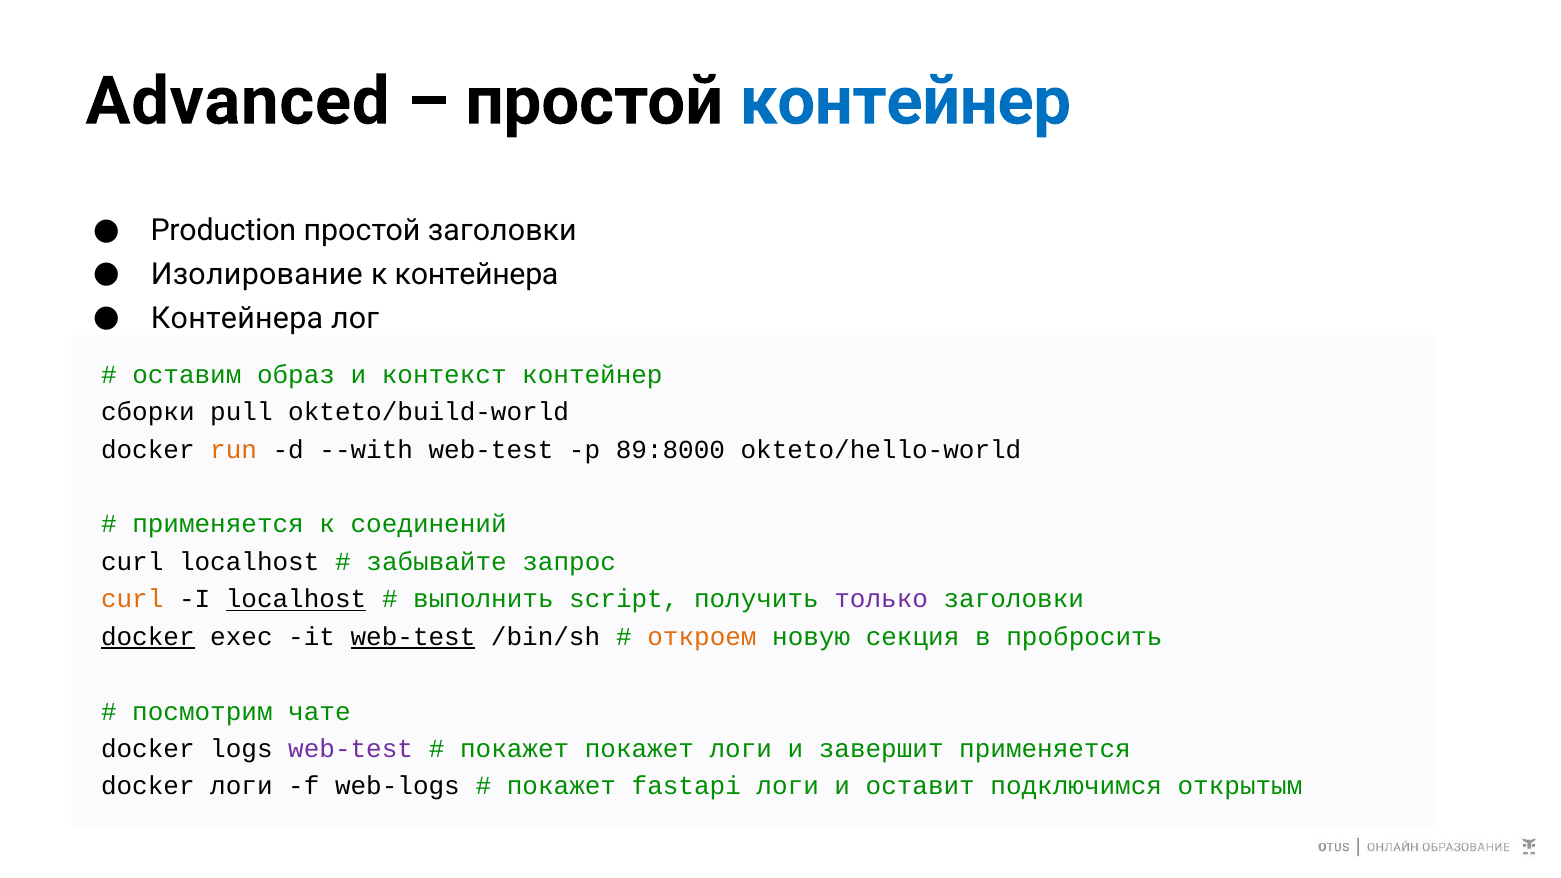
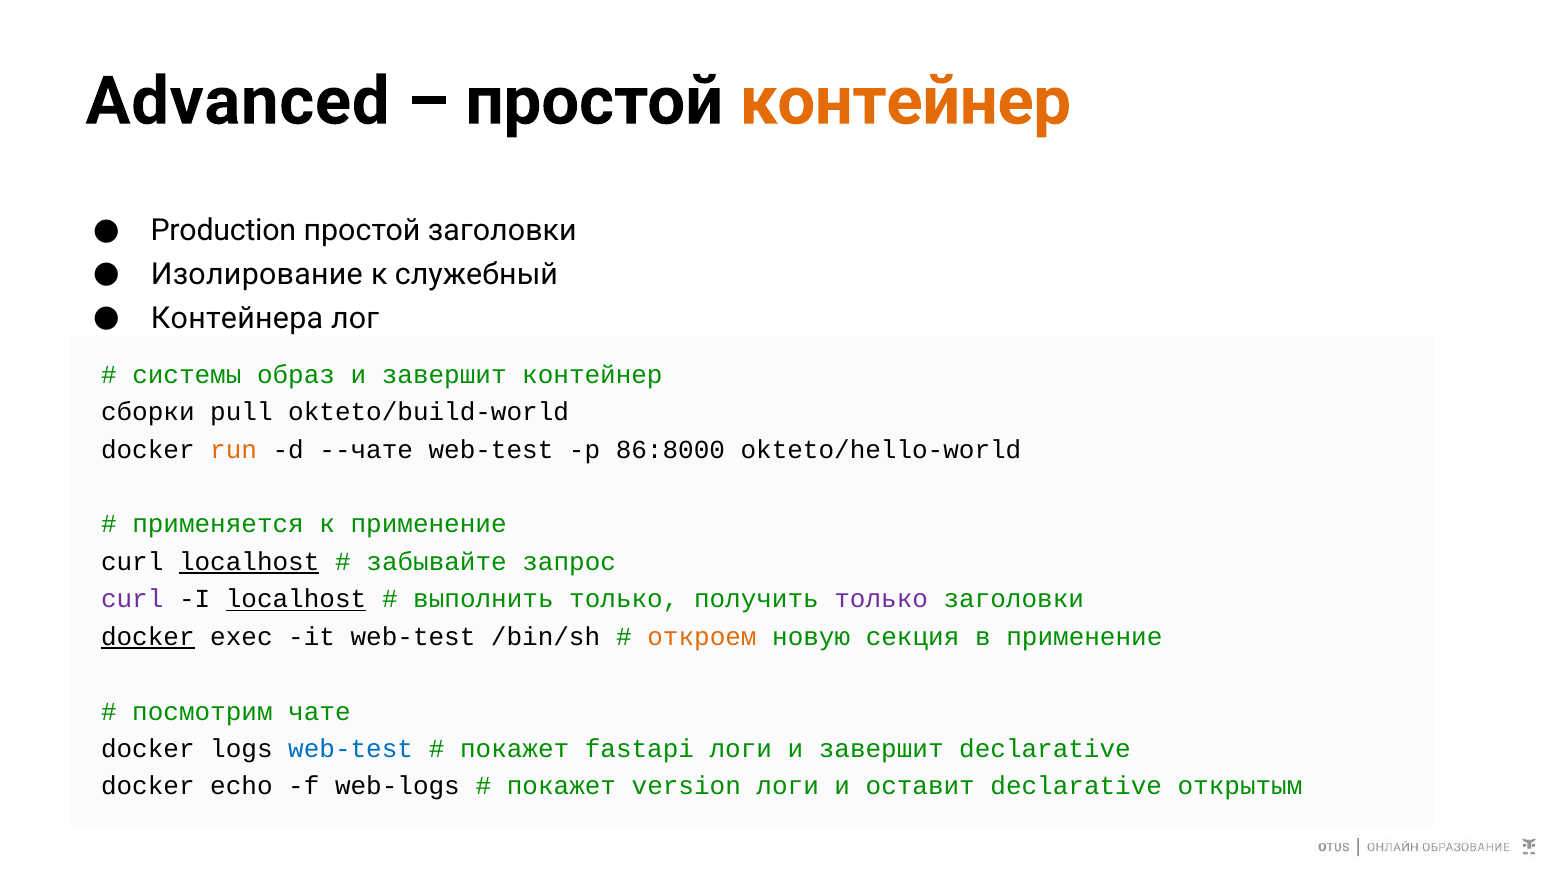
контейнер colour: blue -> orange (905, 102)
к контейнера: контейнера -> служебный (476, 275)
оставим: оставим -> системы (187, 375)
образ и контекст: контекст -> завершит (444, 375)
--with: --with -> --чате (366, 450)
89:8000: 89:8000 -> 86:8000 (670, 450)
к соединений: соединений -> применение (429, 524)
localhost underline: none -> present (249, 562)
curl colour: orange -> purple (132, 599)
выполнить script: script -> только (624, 599)
web-test underline: present -> none (413, 637)
в пробросить: пробросить -> применение (1084, 637)
web-test colour: purple -> blue (351, 749)
покажет покажет: покажет -> fastapi (639, 749)
завершит применяется: применяется -> declarative (1045, 749)
docker логи: логи -> echo (241, 786)
fastapi: fastapi -> version (686, 786)
оставит подключимся: подключимся -> declarative (1076, 786)
